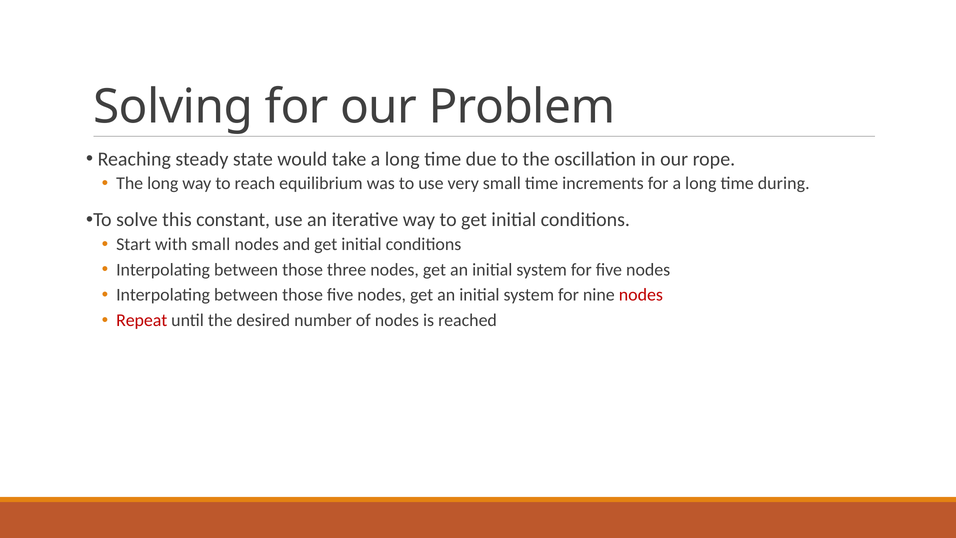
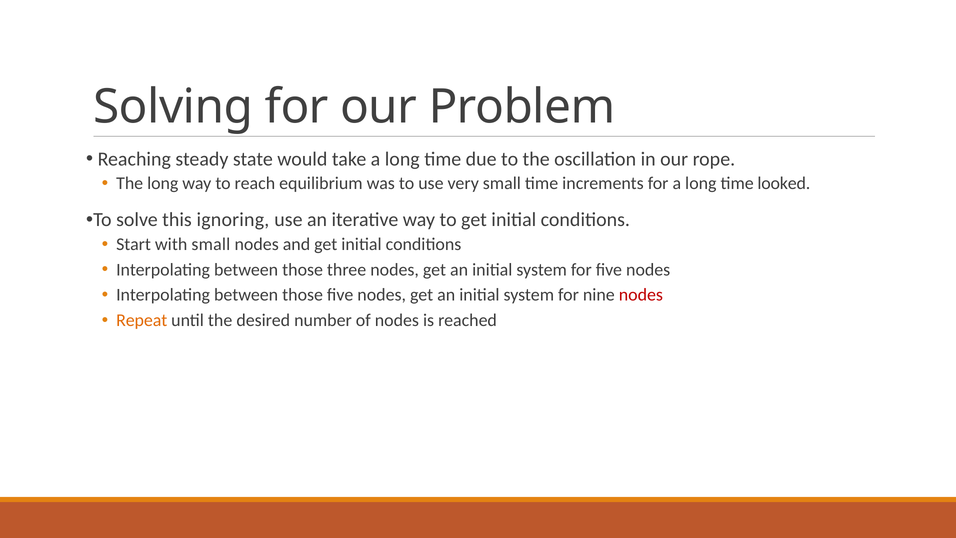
during: during -> looked (784, 183)
constant: constant -> ignoring (233, 220)
Repeat colour: red -> orange (142, 320)
